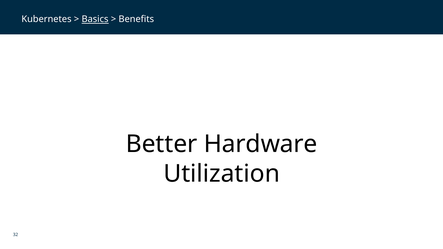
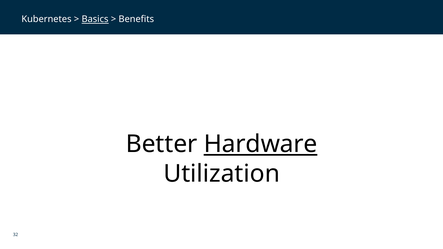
Hardware underline: none -> present (261, 144)
